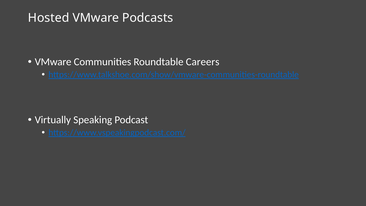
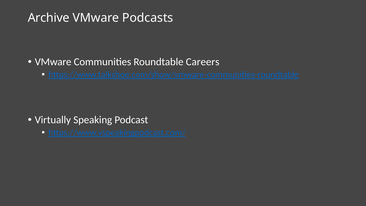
Hosted: Hosted -> Archive (49, 18)
